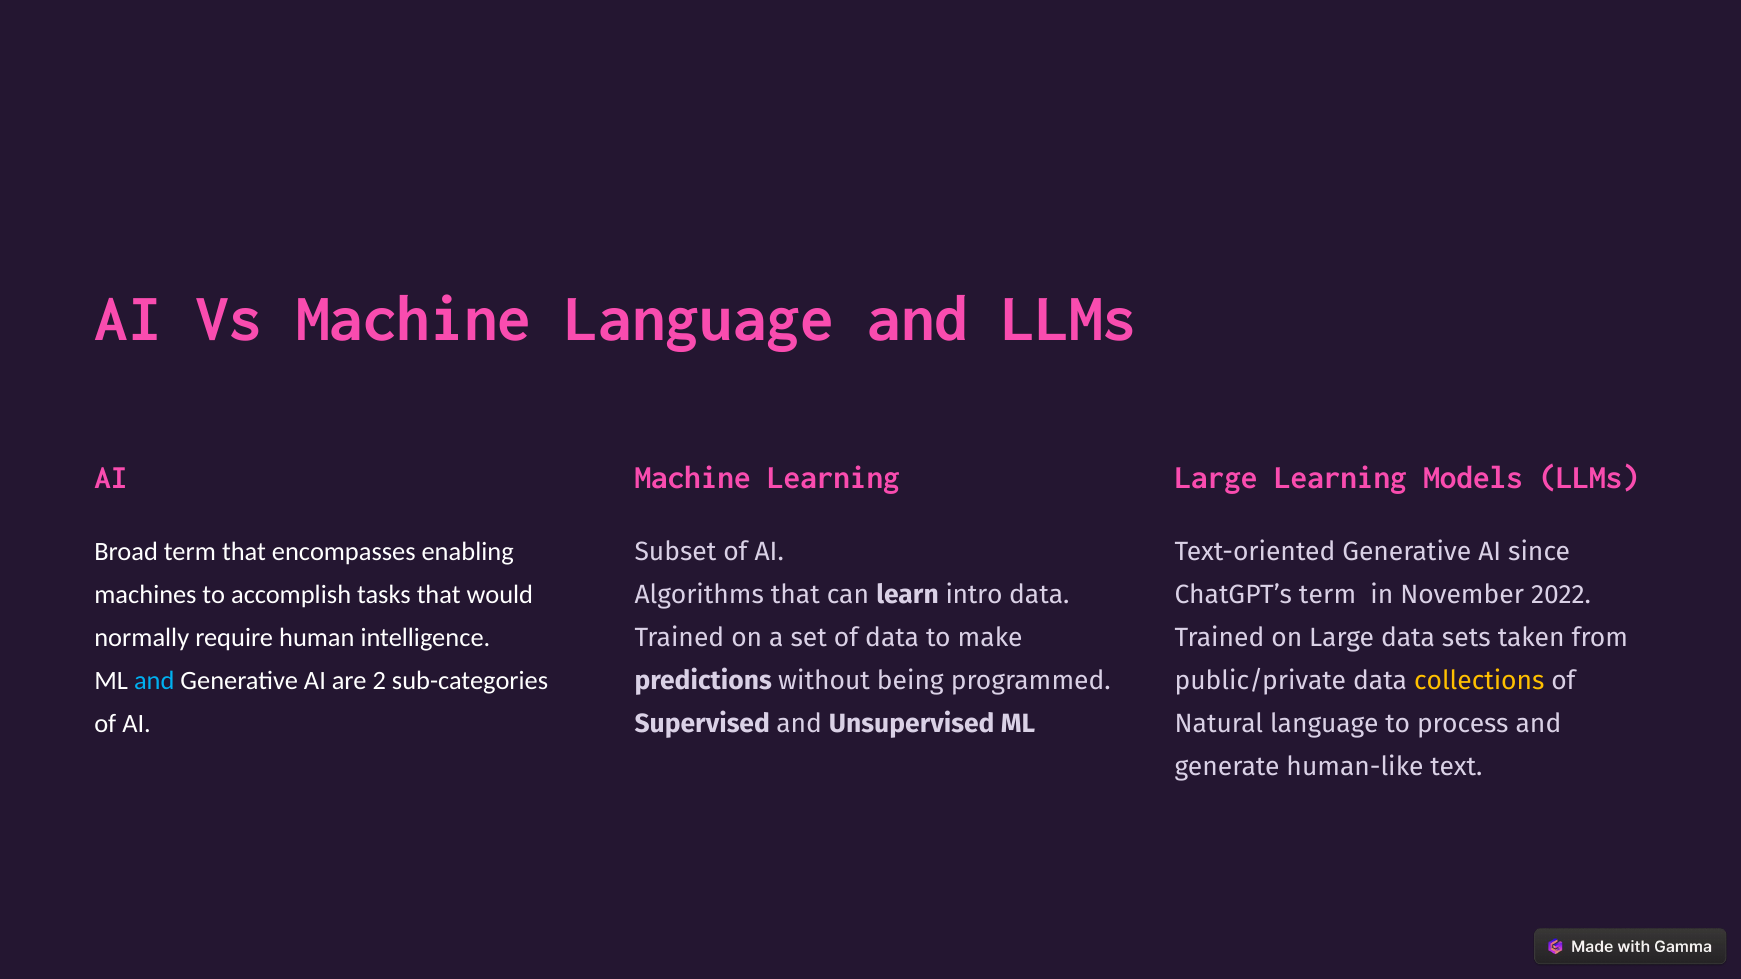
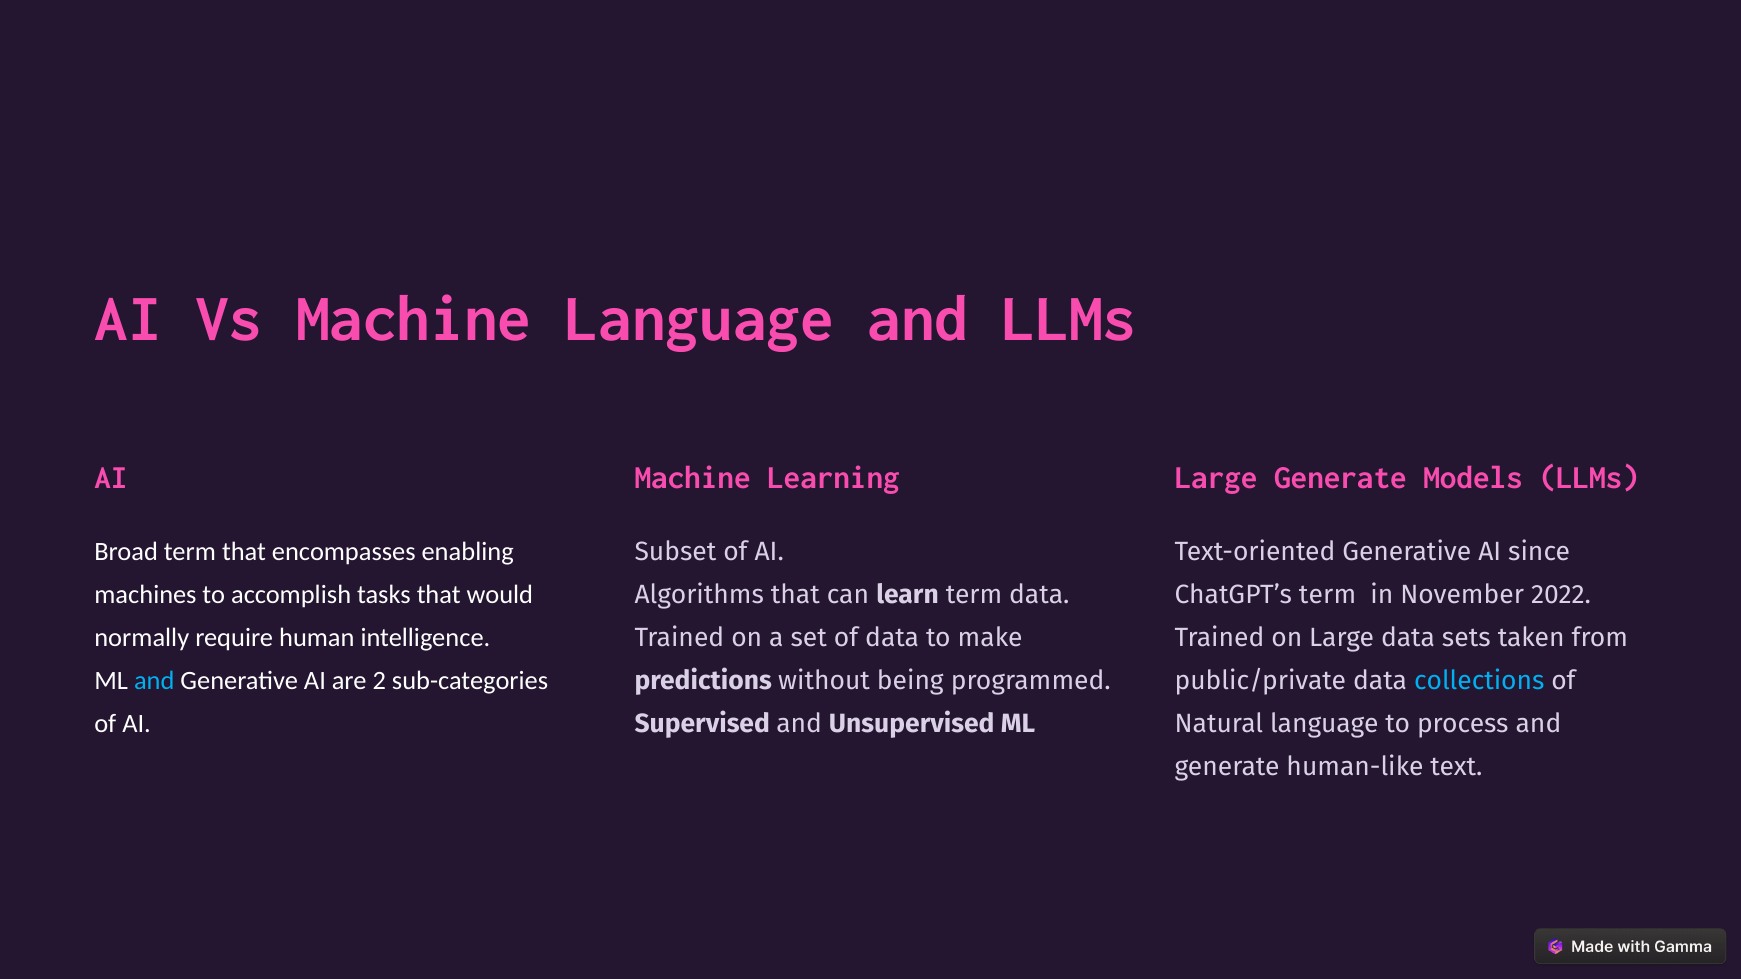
Large Learning: Learning -> Generate (1340, 478)
learn intro: intro -> term (974, 595)
collections colour: yellow -> light blue (1479, 681)
